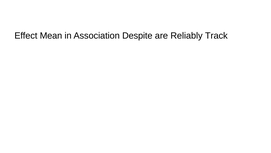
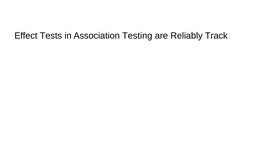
Mean: Mean -> Tests (51, 35)
Despite: Despite -> Testing (137, 35)
